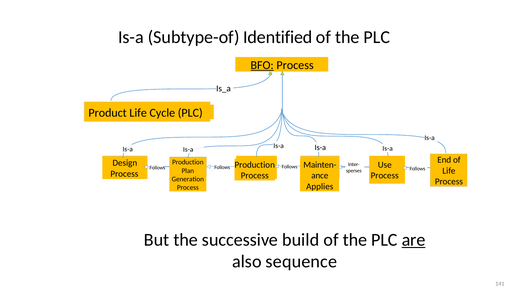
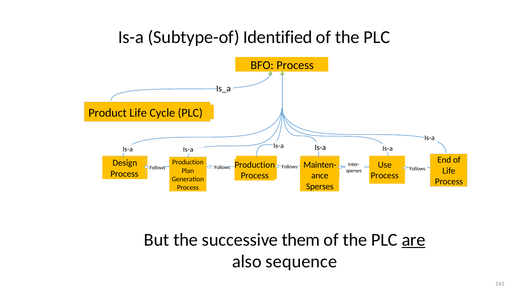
BFO underline: present -> none (262, 65)
Applies: Applies -> Sperses (320, 186)
build: build -> them (301, 240)
